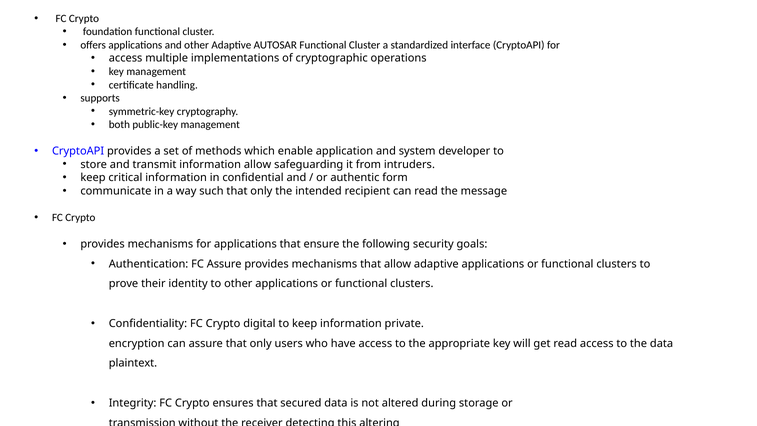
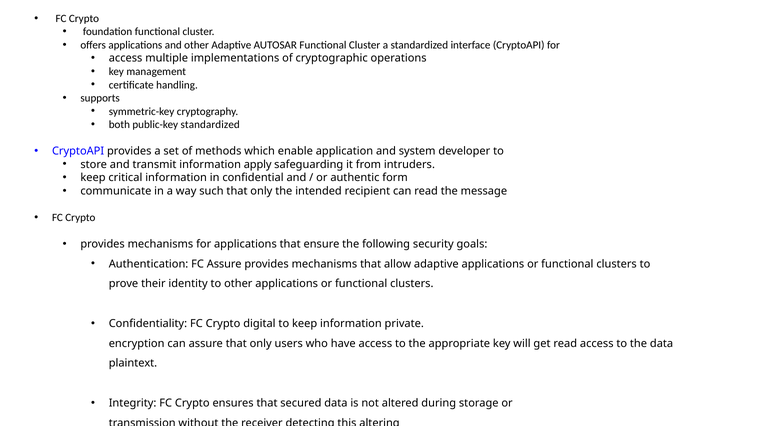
public-key management: management -> standardized (210, 125)
information allow: allow -> apply (258, 164)
